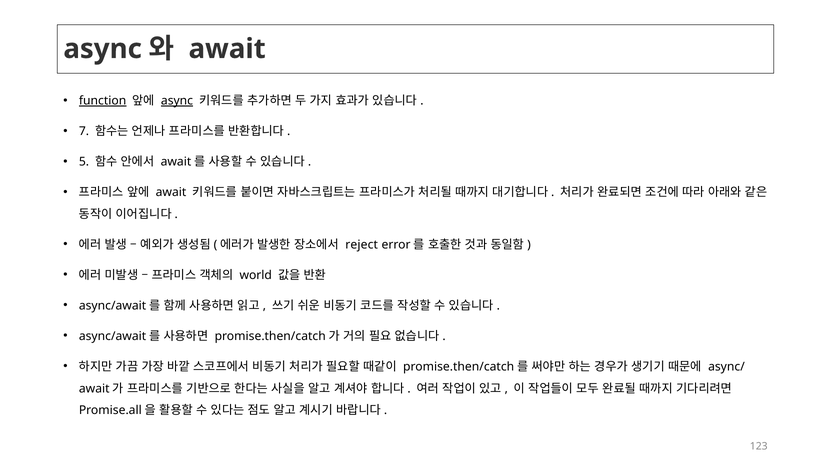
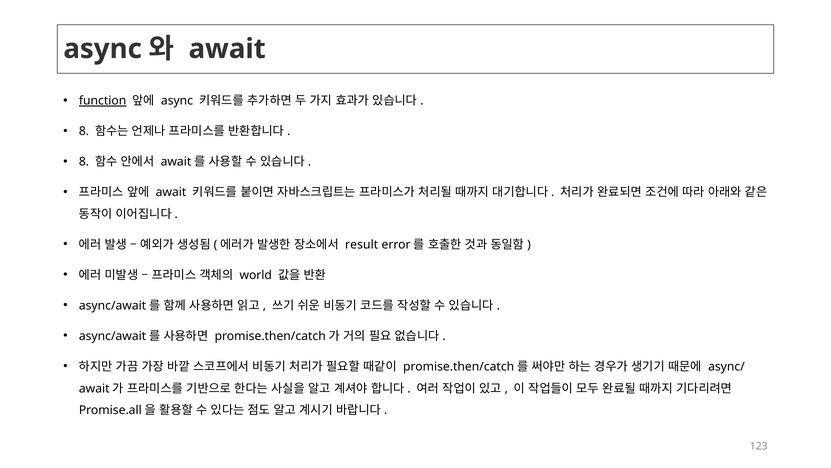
async underline: present -> none (177, 101)
7: 7 -> 8 (84, 131)
5: 5 -> 8 (84, 162)
reject: reject -> result (362, 244)
